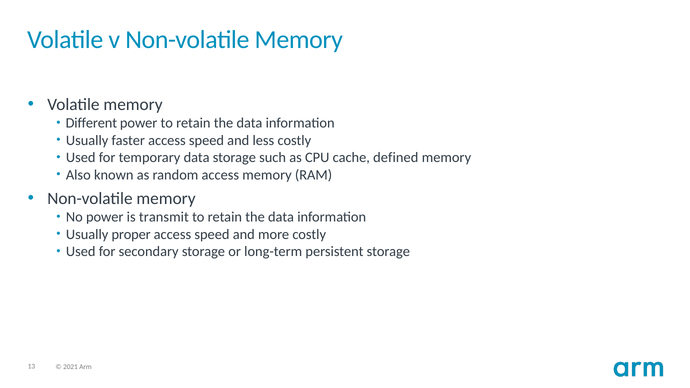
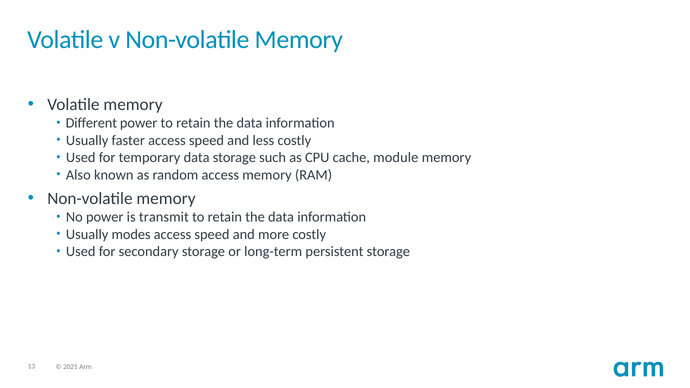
defined: defined -> module (396, 158)
proper: proper -> modes (131, 234)
